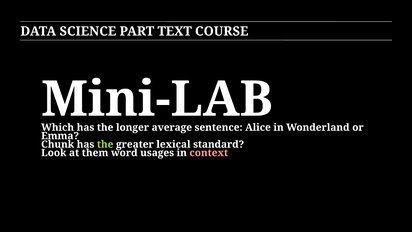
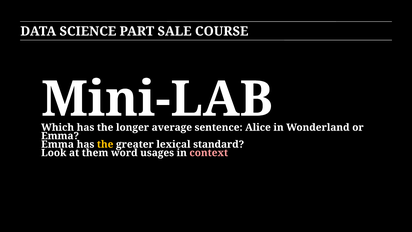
TEXT: TEXT -> SALE (175, 31)
Chunk: Chunk -> Emma (58, 144)
the colour: light green -> yellow (105, 144)
